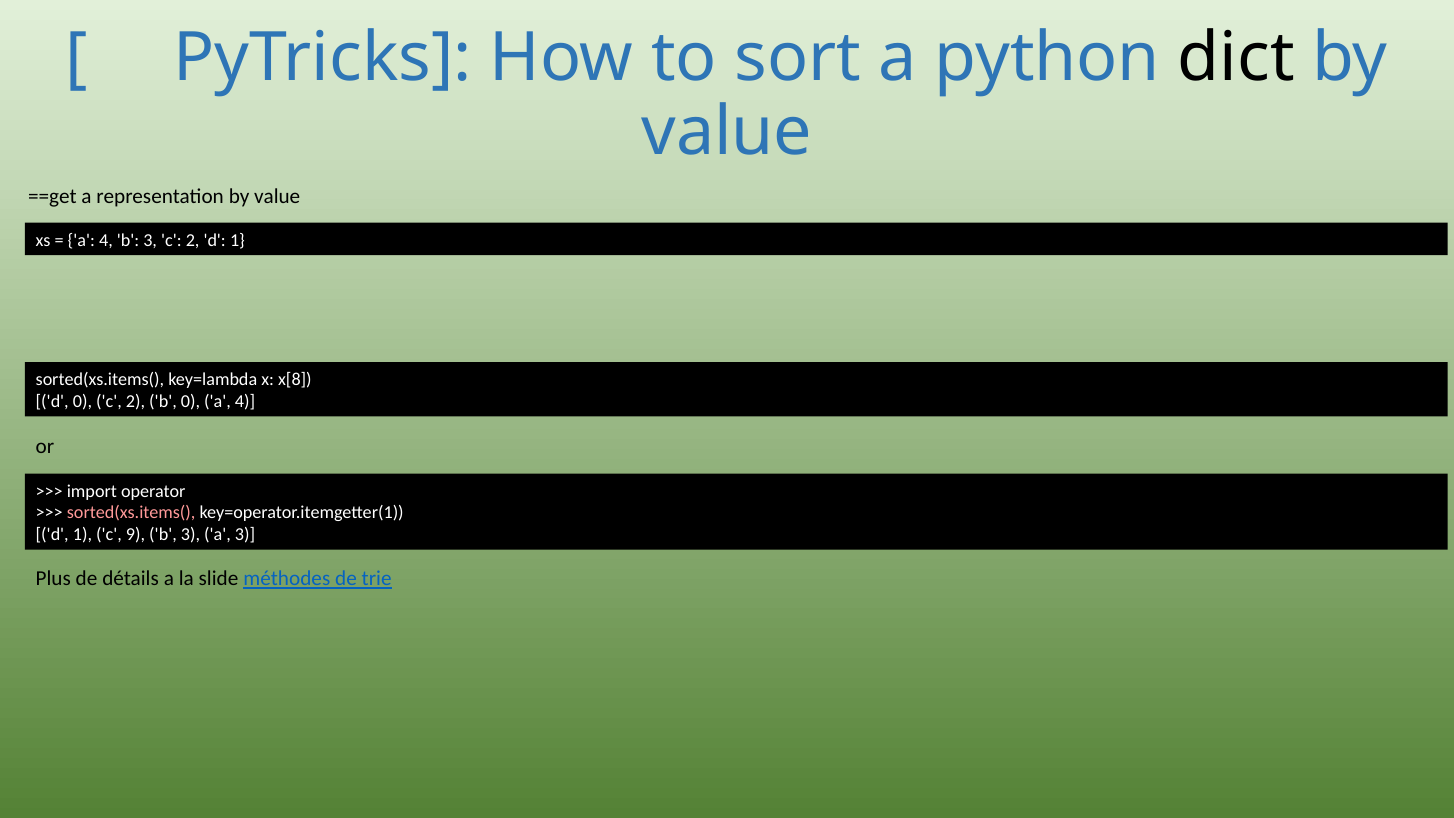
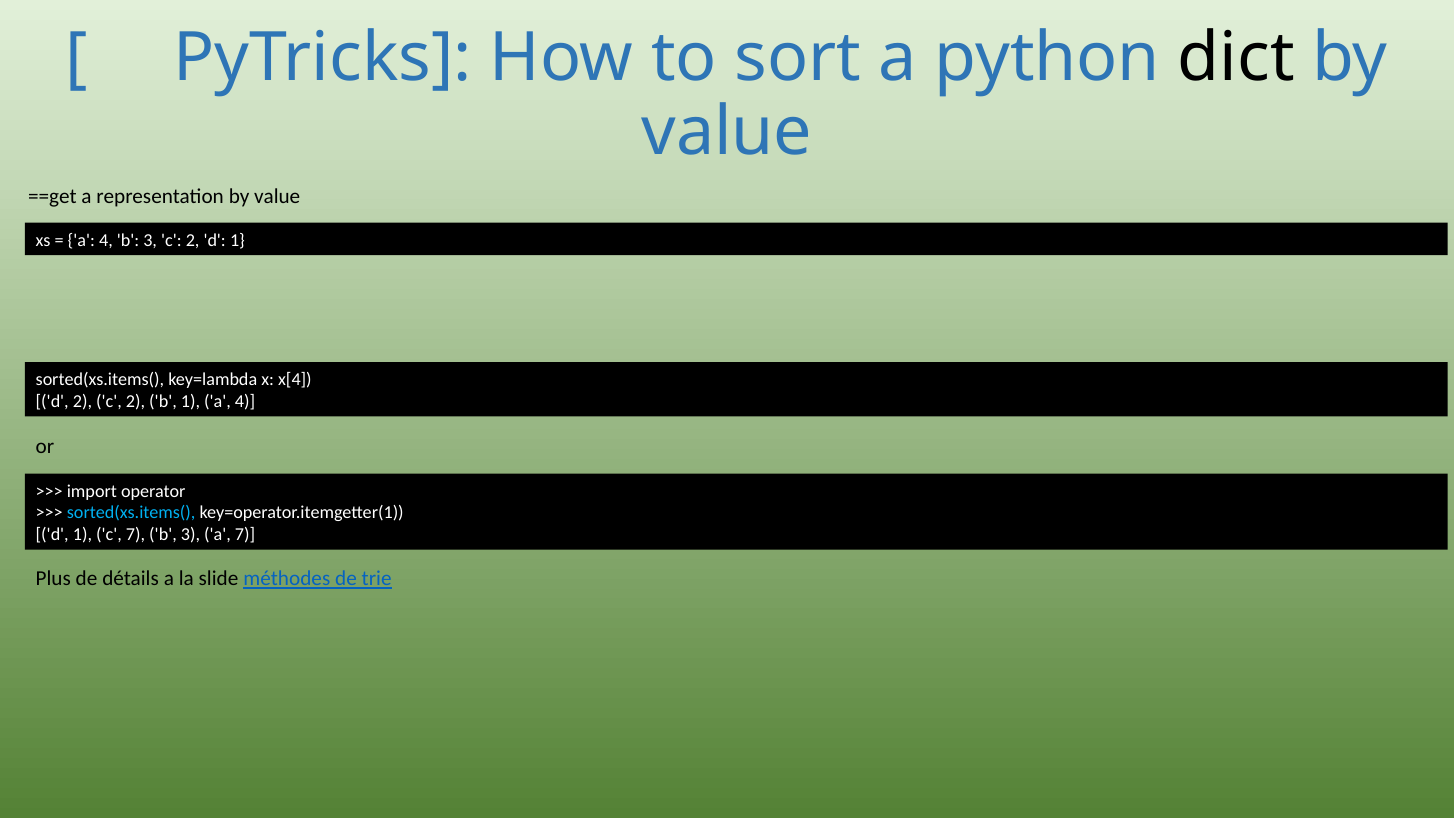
x[8: x[8 -> x[4 (295, 380)
d 0: 0 -> 2 (83, 401)
b 0: 0 -> 1 (191, 401)
sorted(xs.items( colour: pink -> light blue (131, 513)
c 9: 9 -> 7 (136, 535)
a 3: 3 -> 7 (245, 535)
